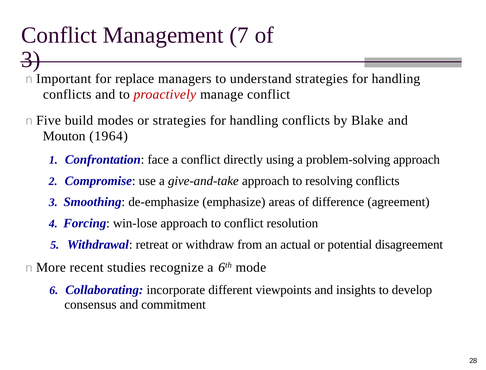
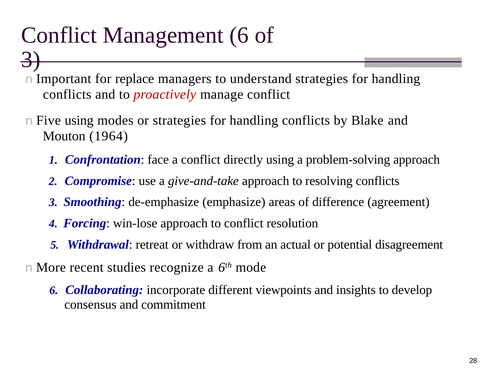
Management 7: 7 -> 6 (239, 35)
Five build: build -> using (79, 120)
